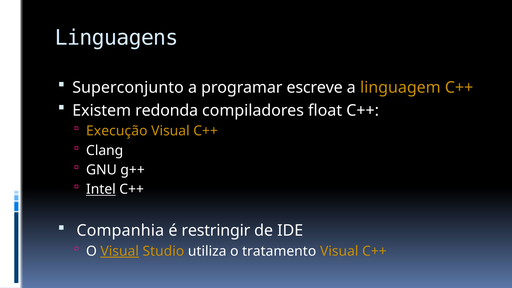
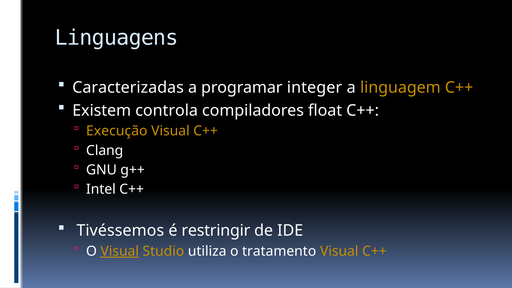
Superconjunto: Superconjunto -> Caracterizadas (128, 88)
escreve: escreve -> integer (315, 88)
redonda: redonda -> controla (167, 110)
Intel underline: present -> none (101, 189)
Companhia: Companhia -> Tivéssemos (120, 231)
